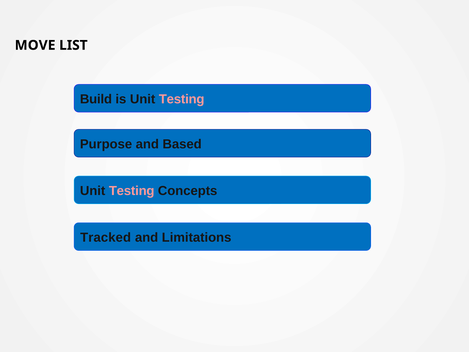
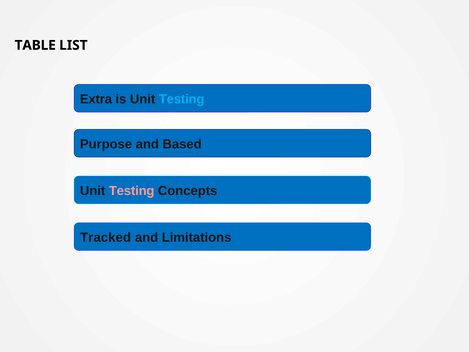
MOVE: MOVE -> TABLE (35, 45)
Build: Build -> Extra (96, 99)
Testing colour: pink -> light blue (182, 99)
